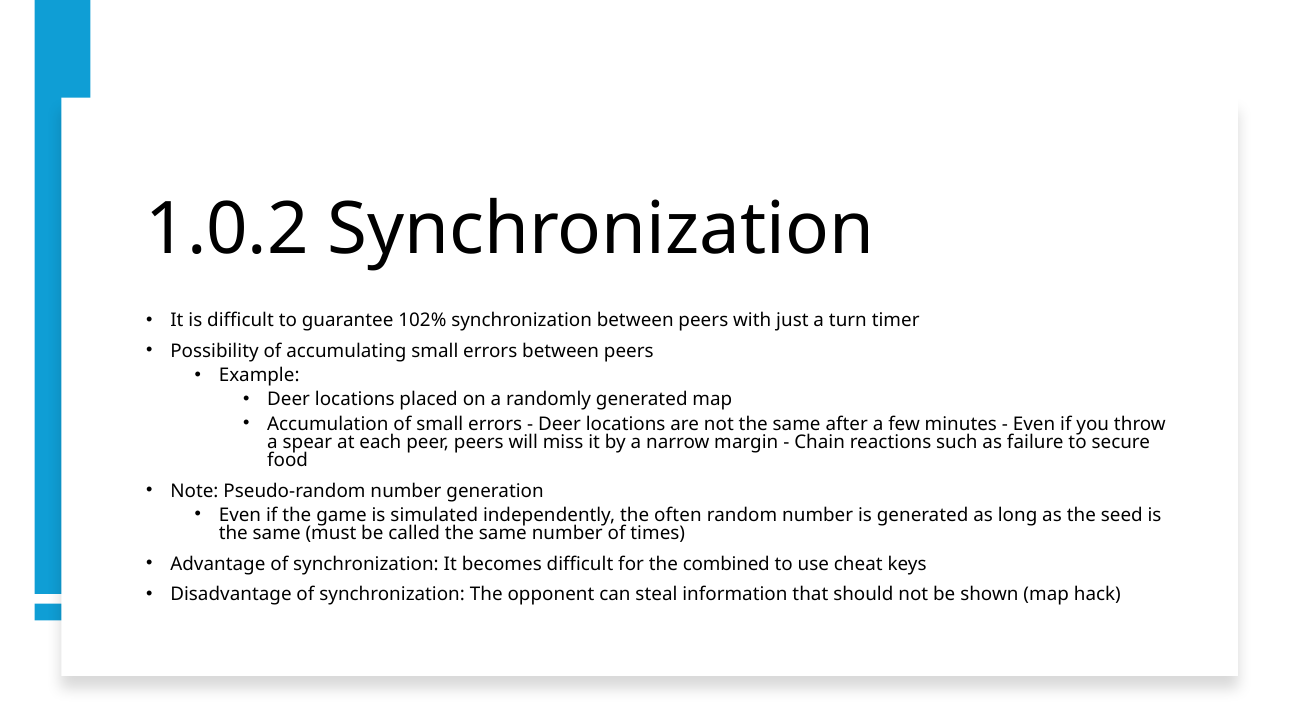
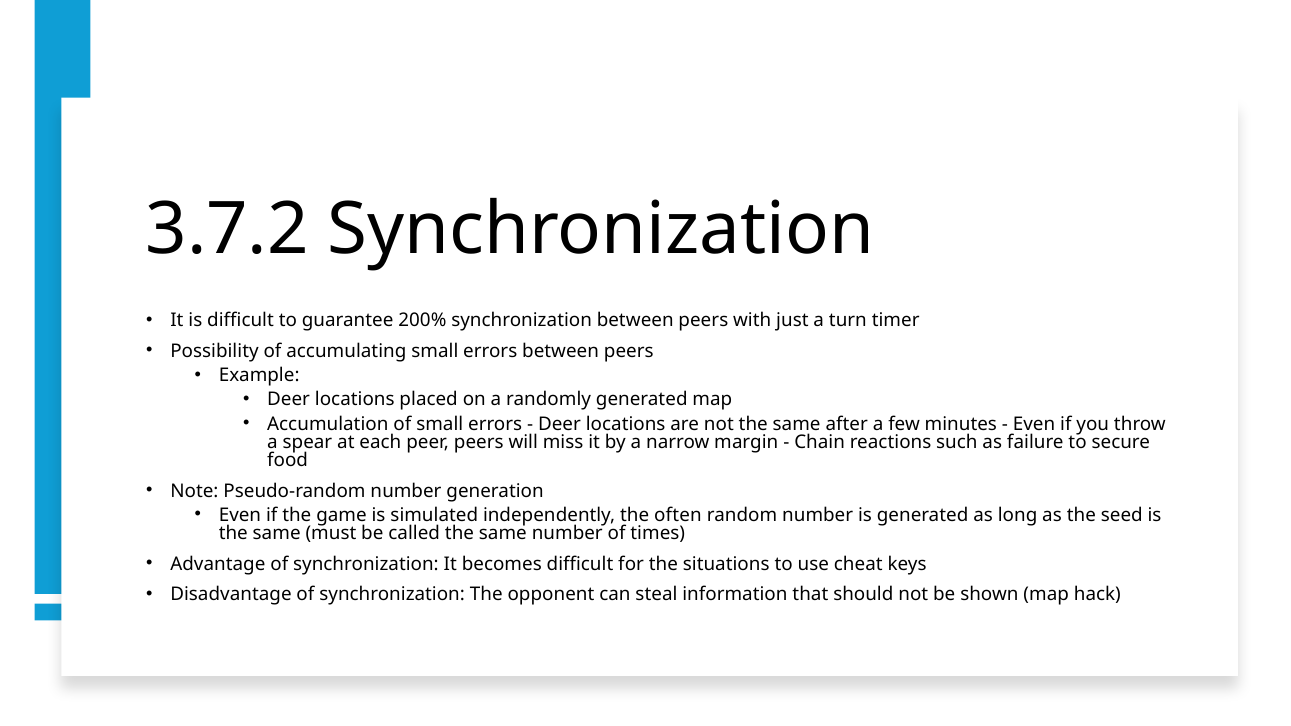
1.0.2: 1.0.2 -> 3.7.2 (227, 229)
102%: 102% -> 200% (422, 321)
combined: combined -> situations (726, 564)
